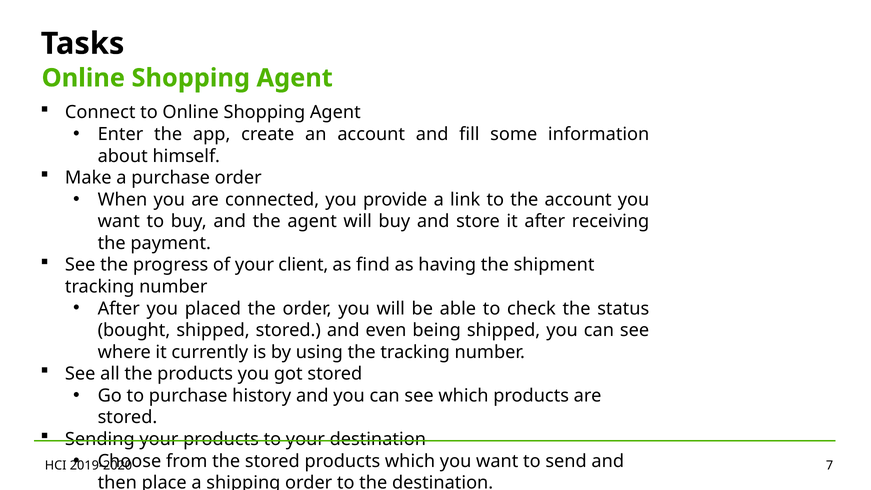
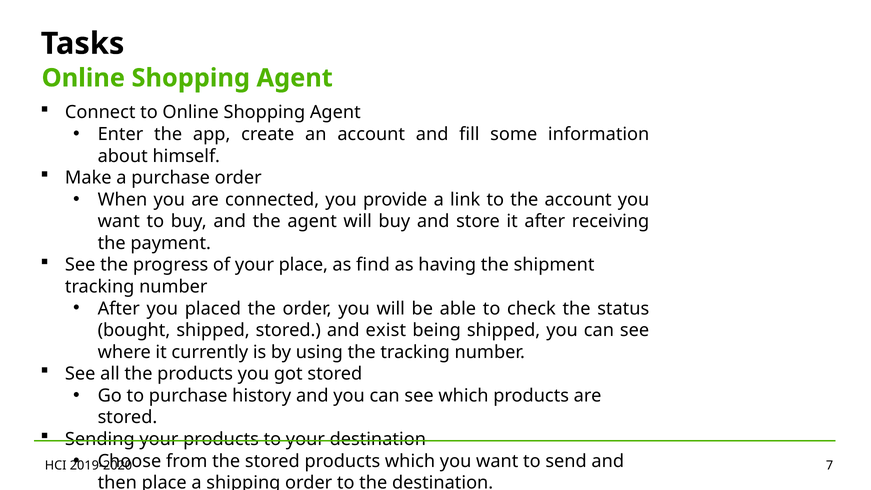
your client: client -> place (303, 265)
even: even -> exist (386, 330)
